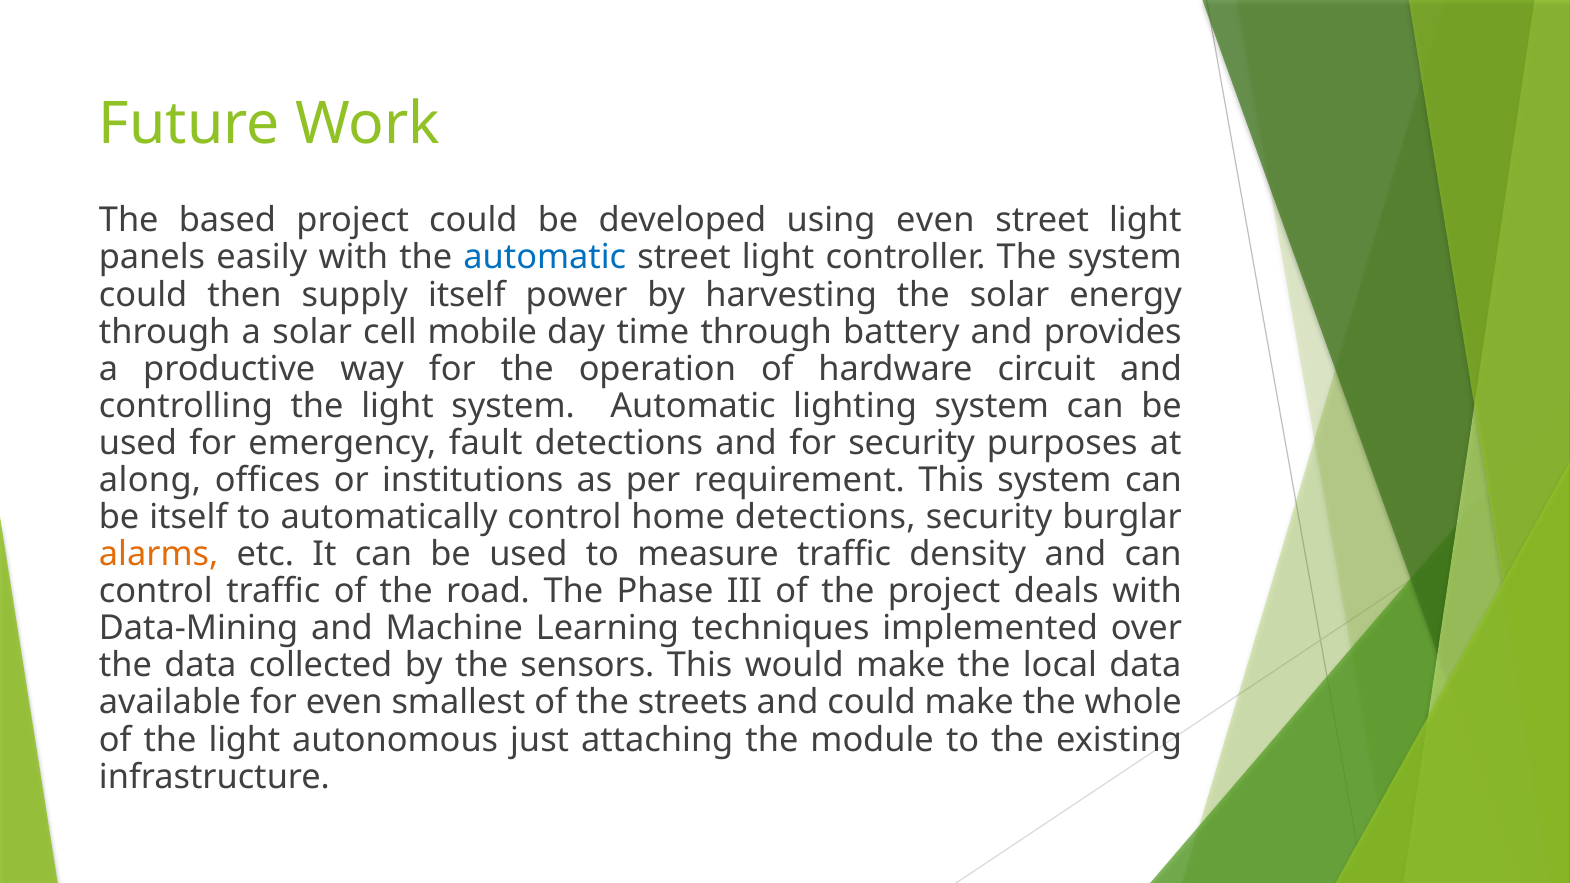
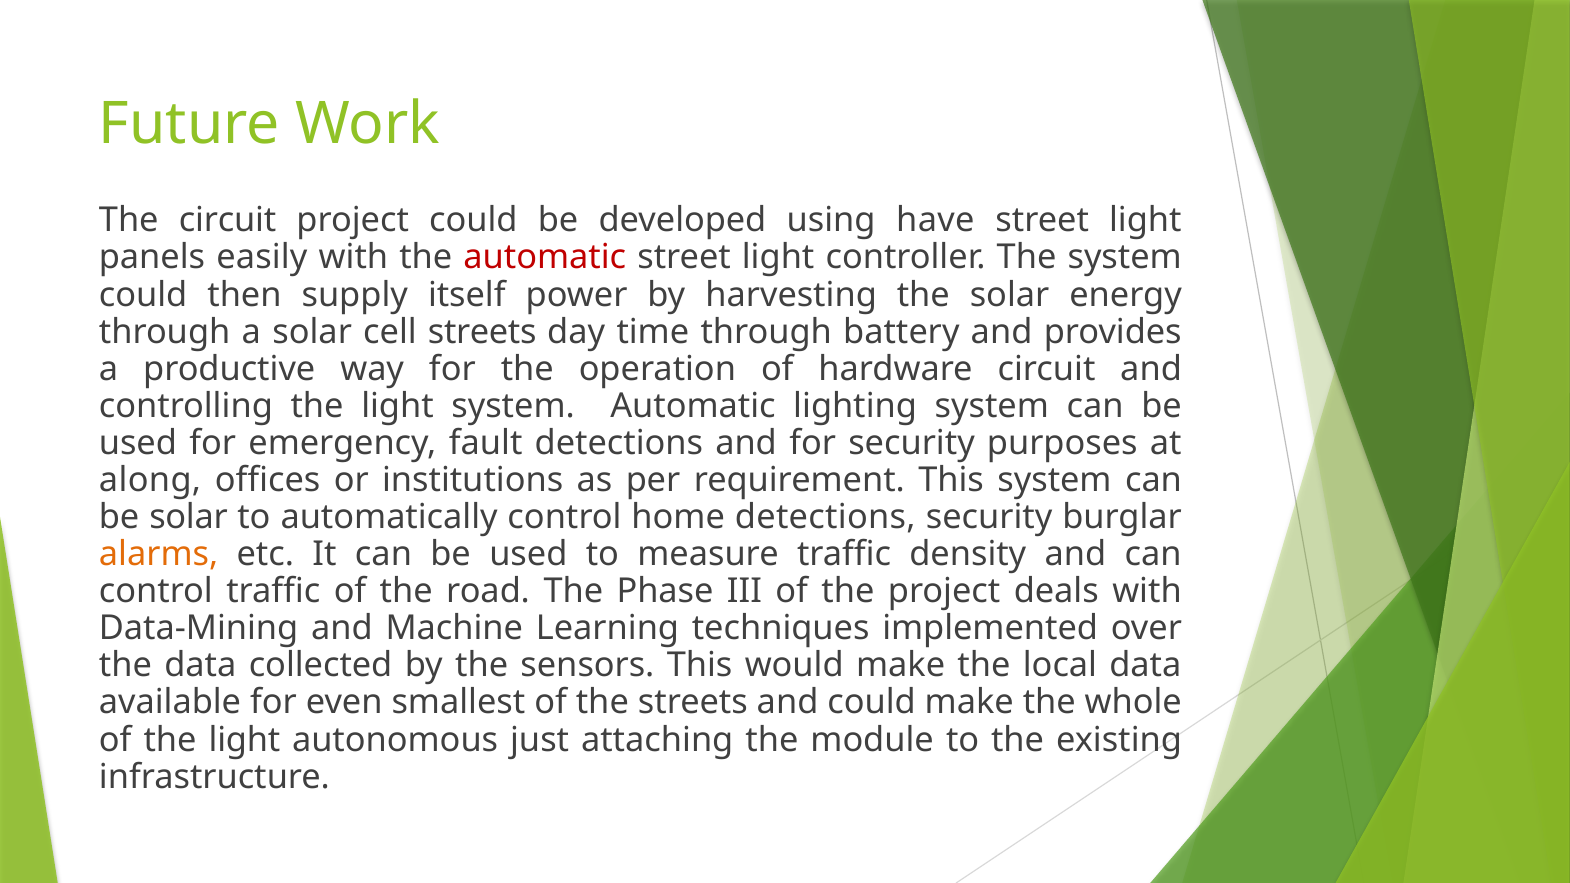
The based: based -> circuit (228, 221)
using even: even -> have (935, 221)
automatic colour: blue -> red (545, 258)
cell mobile: mobile -> streets (482, 332)
be itself: itself -> solar (188, 517)
